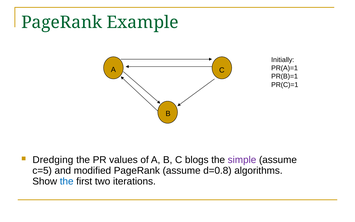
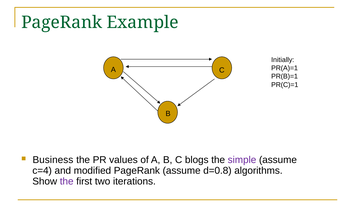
Dredging: Dredging -> Business (53, 160)
c=5: c=5 -> c=4 (42, 171)
the colour: blue -> purple (67, 181)
